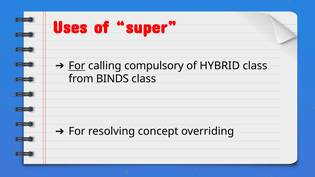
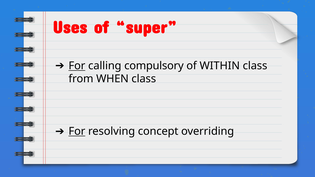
HYBRID: HYBRID -> WITHIN (220, 66)
BINDS: BINDS -> WHEN (112, 79)
For underline: none -> present (77, 131)
